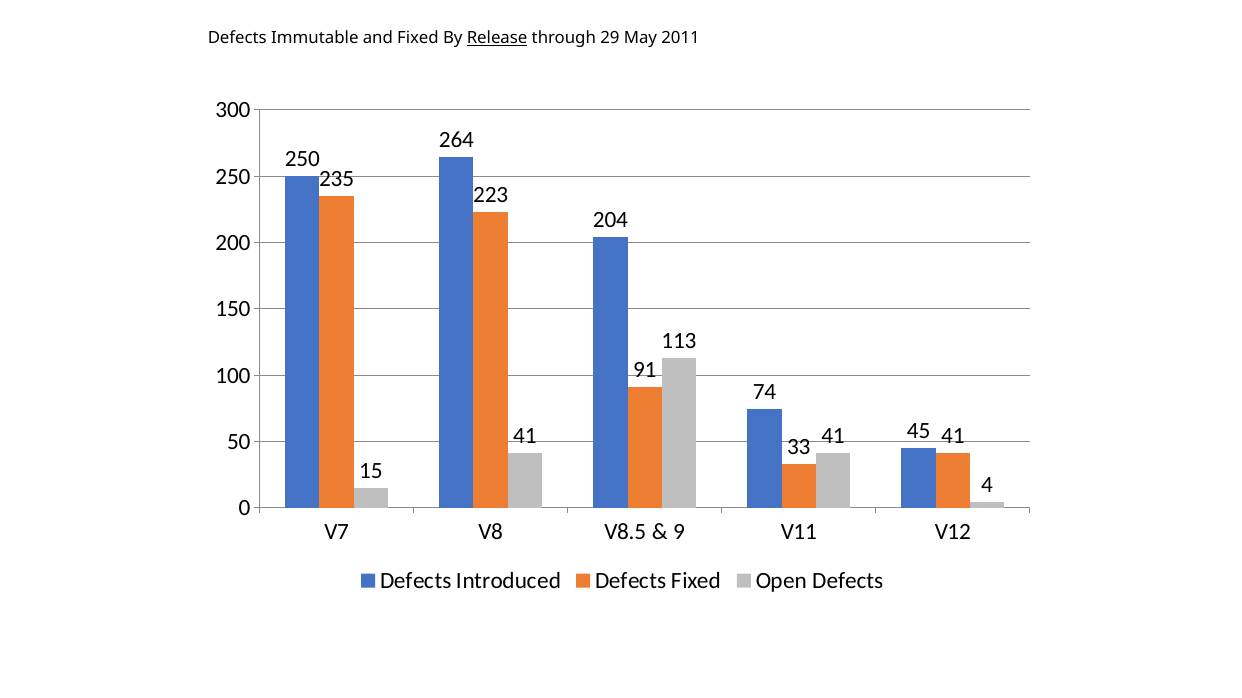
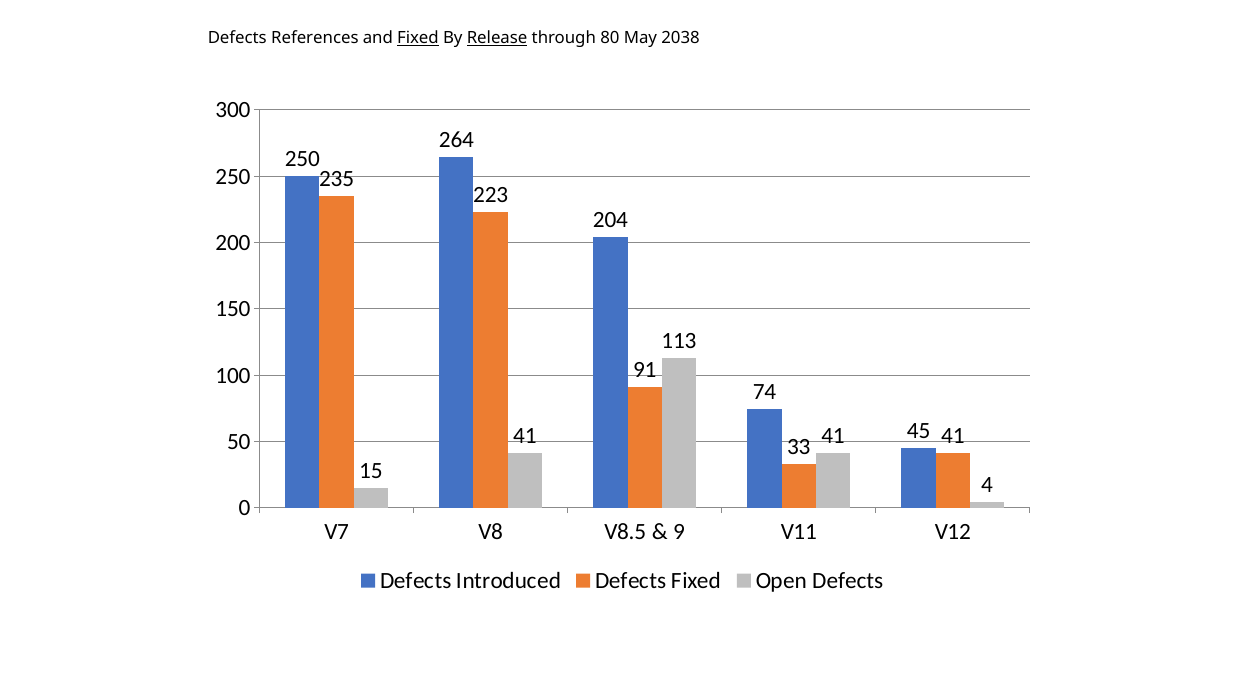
Immutable: Immutable -> References (315, 38)
Fixed underline: none -> present (418, 38)
29: 29 -> 80 (610, 38)
2011: 2011 -> 2038 (681, 38)
